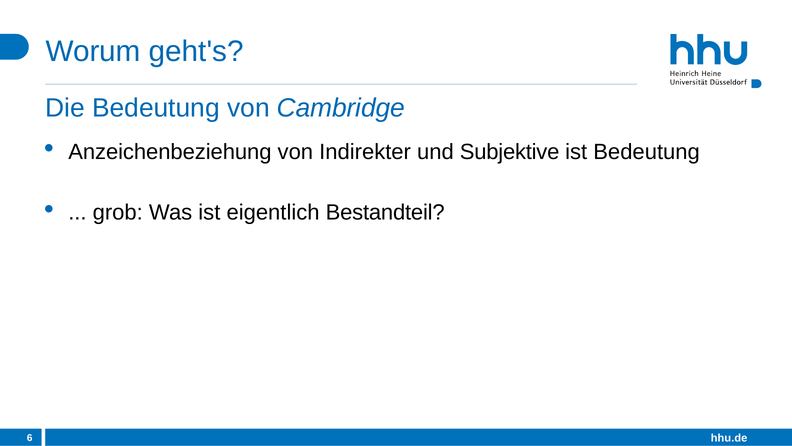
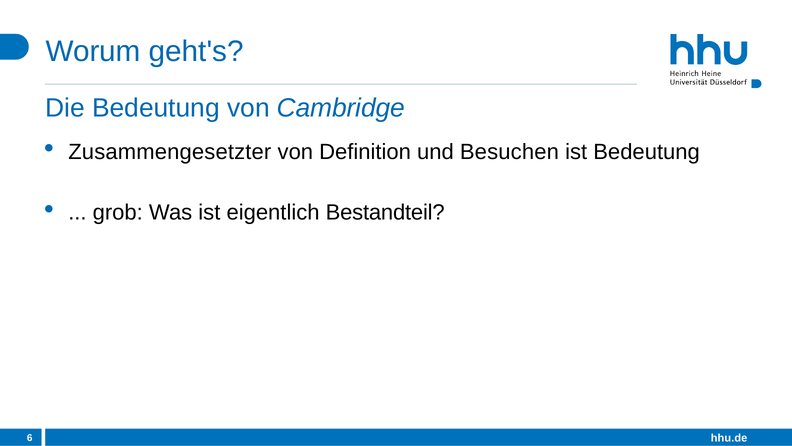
Anzeichenbeziehung: Anzeichenbeziehung -> Zusammengesetzter (170, 152)
Indirekter: Indirekter -> Definition (365, 152)
Subjektive: Subjektive -> Besuchen (509, 152)
